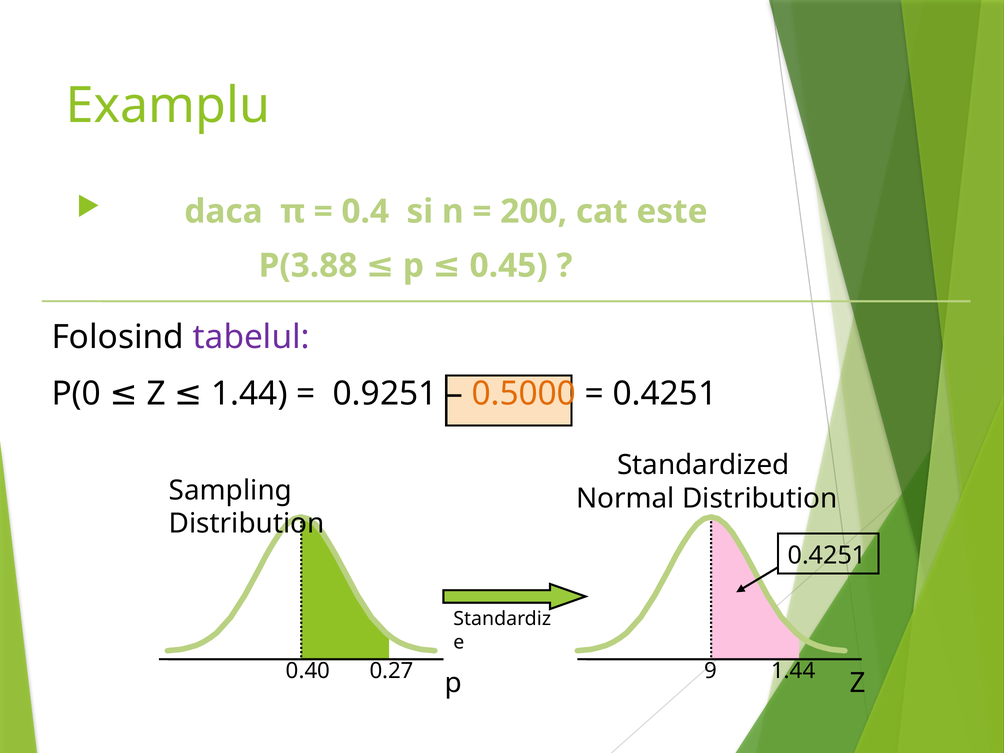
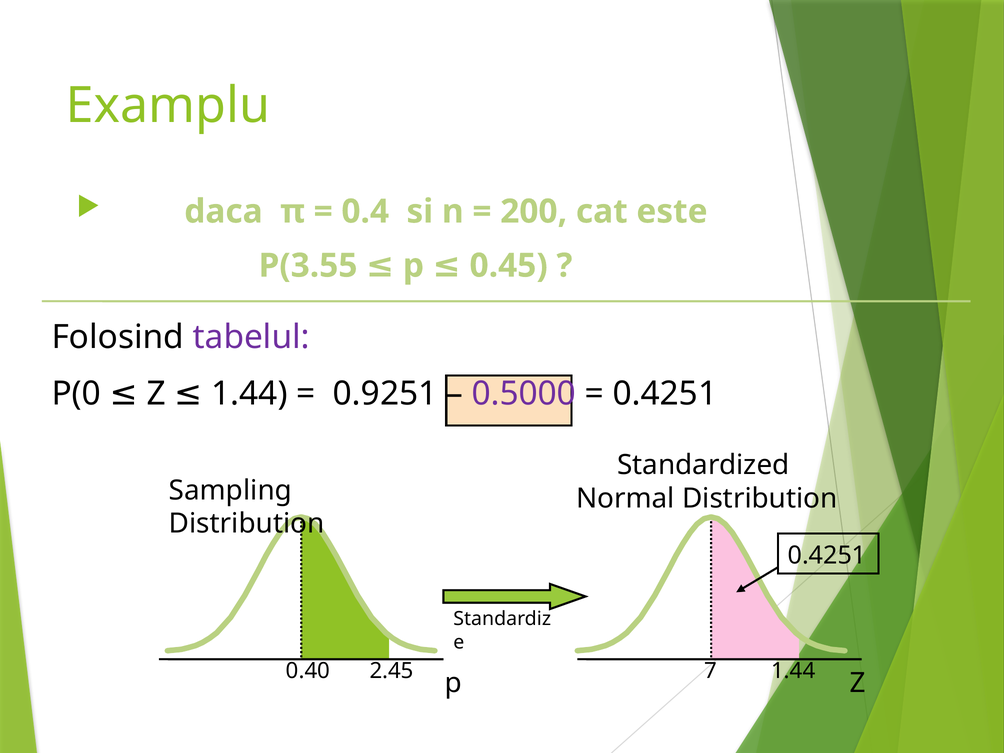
P(3.88: P(3.88 -> P(3.55 (308, 266)
0.5000 colour: orange -> purple (524, 394)
0.27: 0.27 -> 2.45 (392, 671)
9: 9 -> 7 (711, 671)
